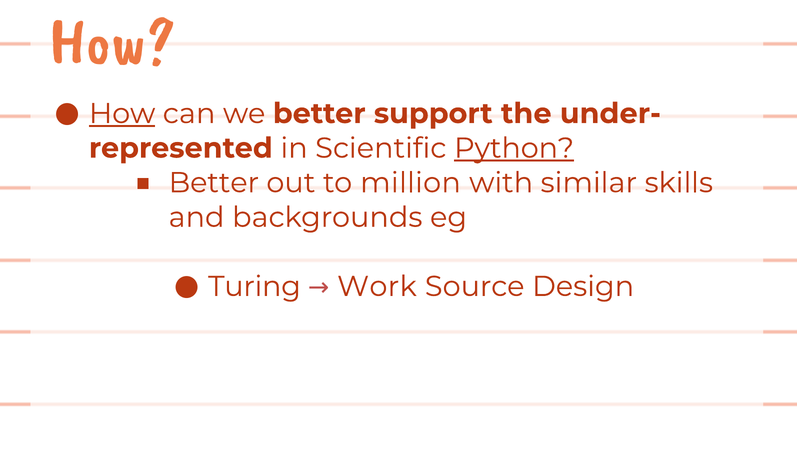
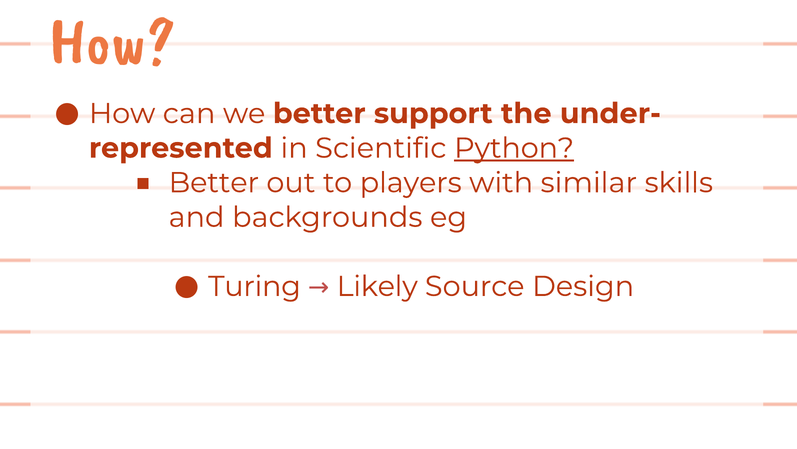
How underline: present -> none (122, 113)
million: million -> players (411, 182)
Work: Work -> Likely (377, 286)
